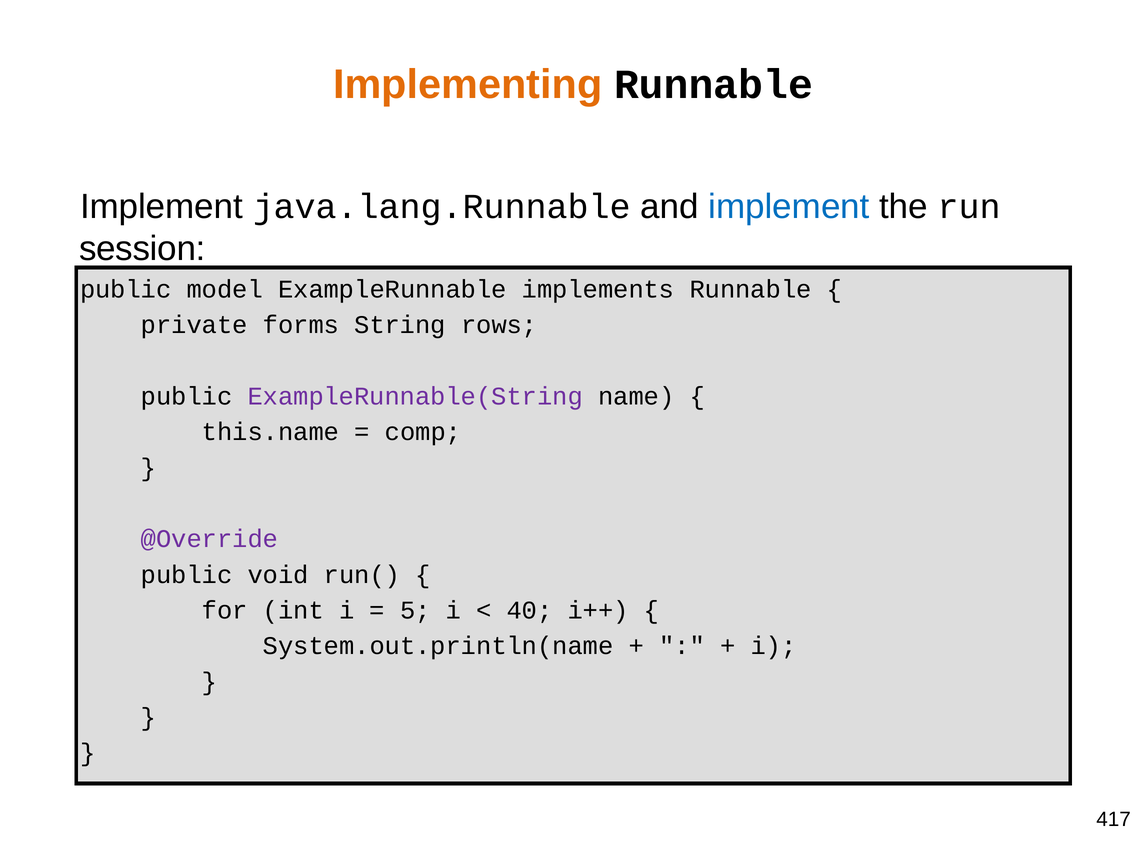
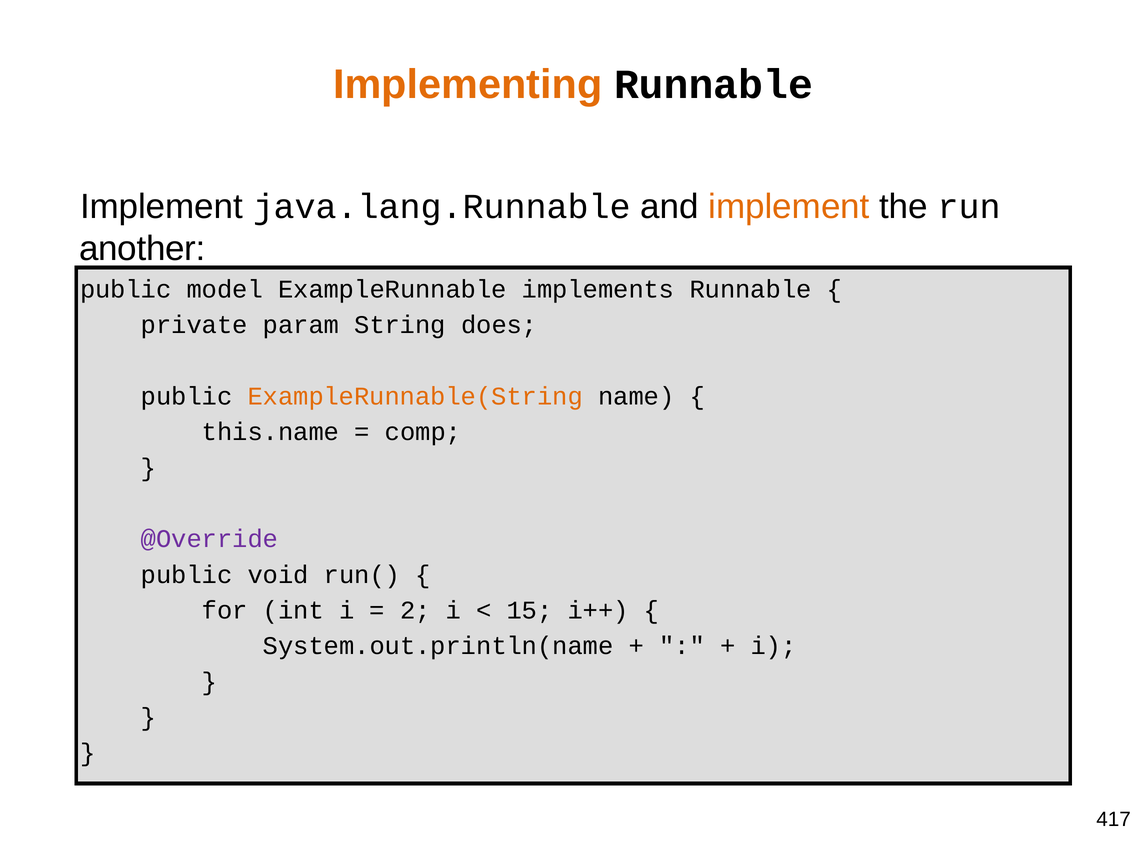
implement colour: blue -> orange (789, 207)
session: session -> another (142, 249)
forms: forms -> param (301, 325)
rows: rows -> does (499, 325)
ExampleRunnable(String colour: purple -> orange (415, 396)
5: 5 -> 2 (415, 611)
40: 40 -> 15 (530, 611)
